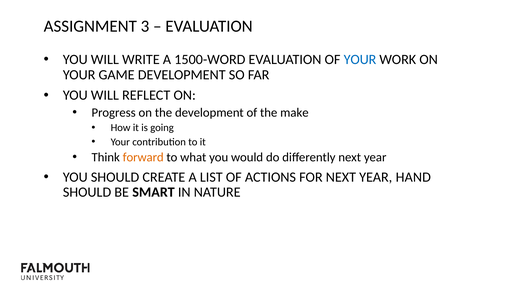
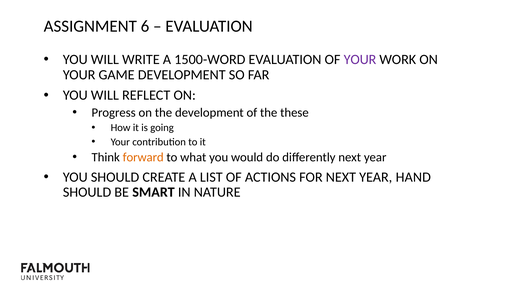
3: 3 -> 6 (145, 26)
YOUR colour: blue -> purple (360, 59)
make: make -> these (294, 112)
